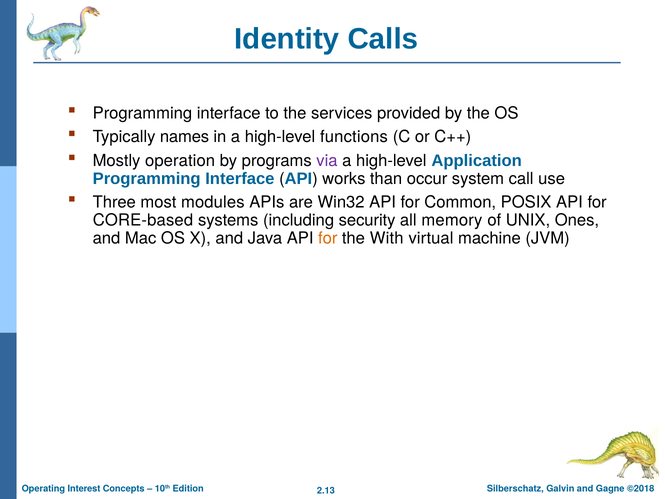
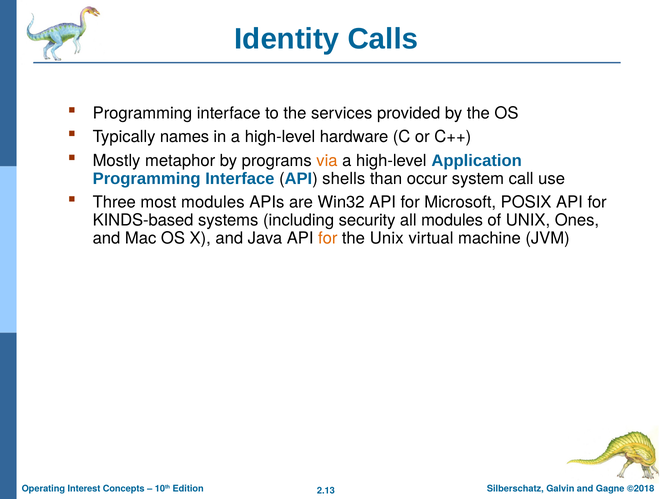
functions: functions -> hardware (354, 137)
operation: operation -> metaphor (180, 161)
via colour: purple -> orange (327, 161)
works: works -> shells (344, 179)
Common: Common -> Microsoft (460, 202)
CORE-based: CORE-based -> KINDS-based (143, 220)
all memory: memory -> modules (452, 220)
the With: With -> Unix (387, 238)
